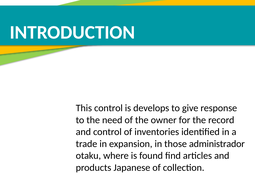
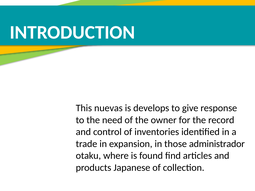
This control: control -> nuevas (108, 108)
